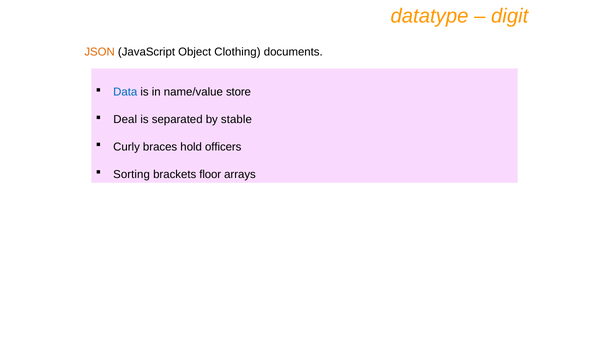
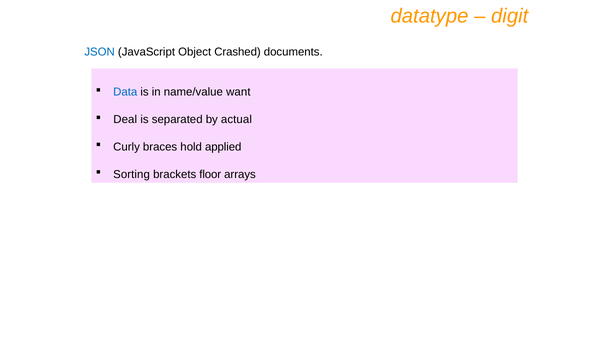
JSON colour: orange -> blue (100, 52)
Clothing: Clothing -> Crashed (238, 52)
store: store -> want (238, 92)
stable: stable -> actual (236, 119)
officers: officers -> applied (223, 147)
